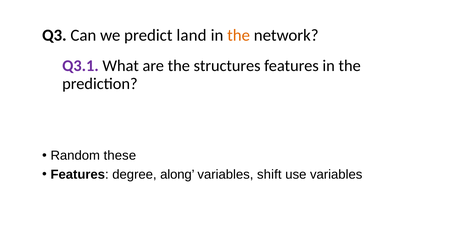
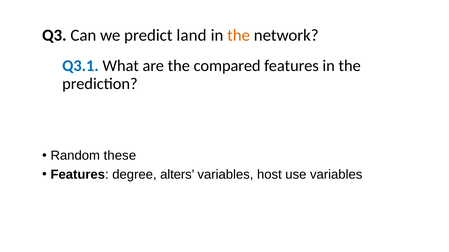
Q3.1 colour: purple -> blue (80, 66)
structures: structures -> compared (227, 66)
along: along -> alters (177, 175)
shift: shift -> host (269, 175)
